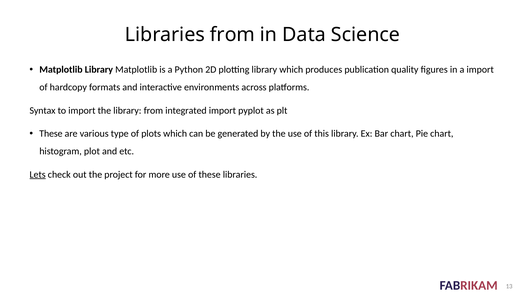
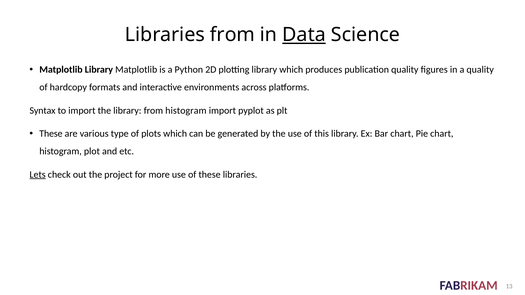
Data underline: none -> present (304, 35)
a import: import -> quality (480, 70)
from integrated: integrated -> histogram (186, 111)
